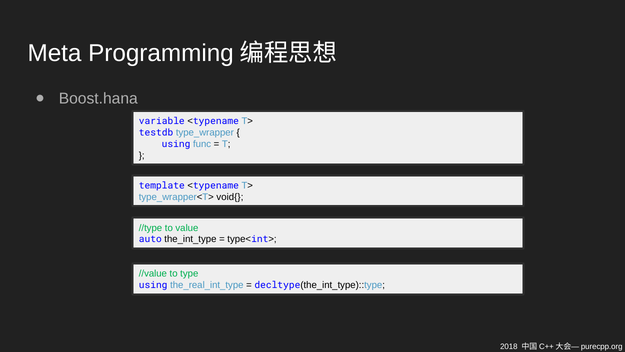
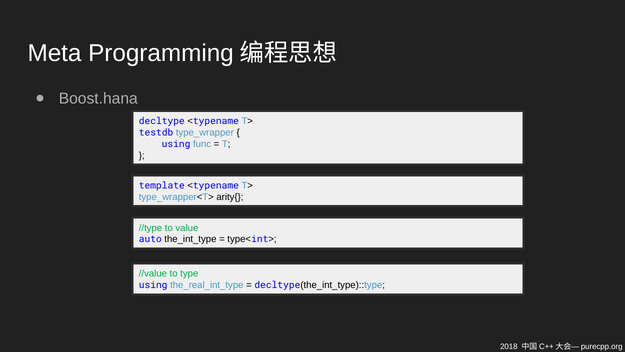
variable: variable -> decltype (162, 121)
void{: void{ -> arity{ (230, 197)
